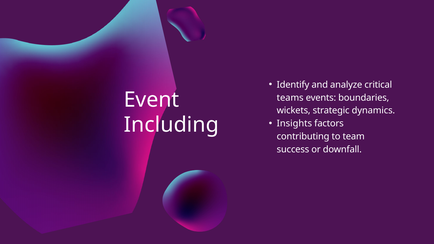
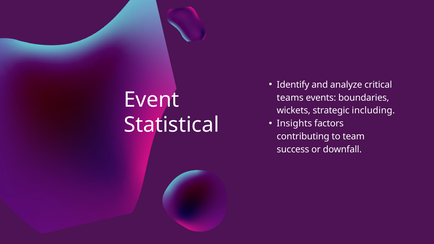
dynamics: dynamics -> including (373, 111)
Including: Including -> Statistical (171, 125)
